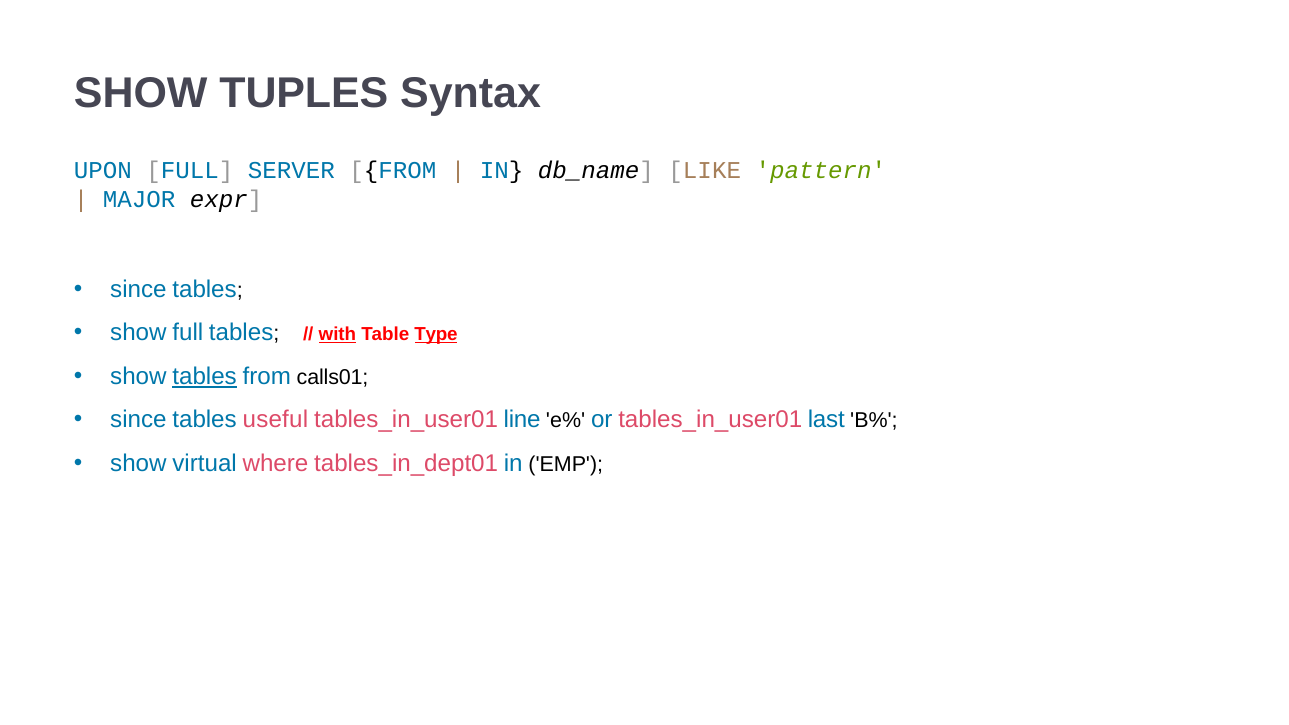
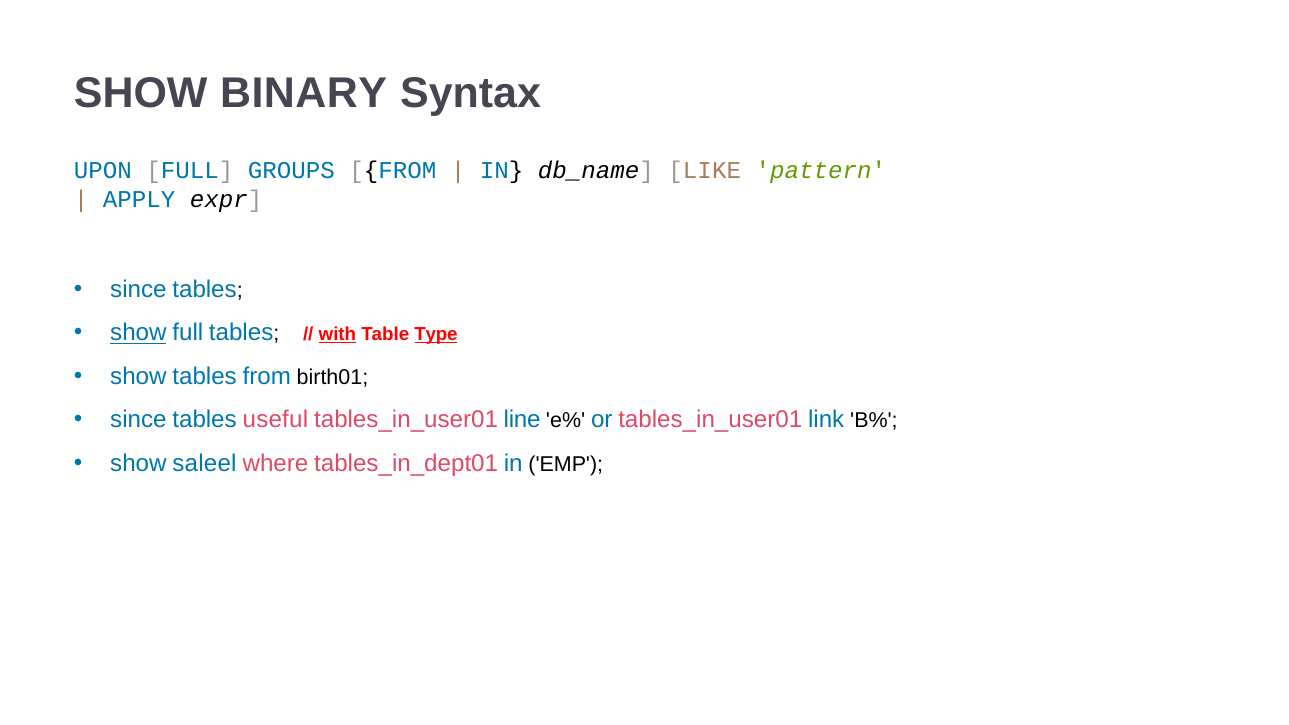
TUPLES: TUPLES -> BINARY (304, 93)
SERVER: SERVER -> GROUPS (291, 170)
MAJOR: MAJOR -> APPLY (139, 199)
show underline: none -> present (138, 333)
tables underline: present -> none (205, 376)
calls01: calls01 -> birth01 (332, 377)
last: last -> link (826, 420)
virtual: virtual -> saleel (205, 463)
